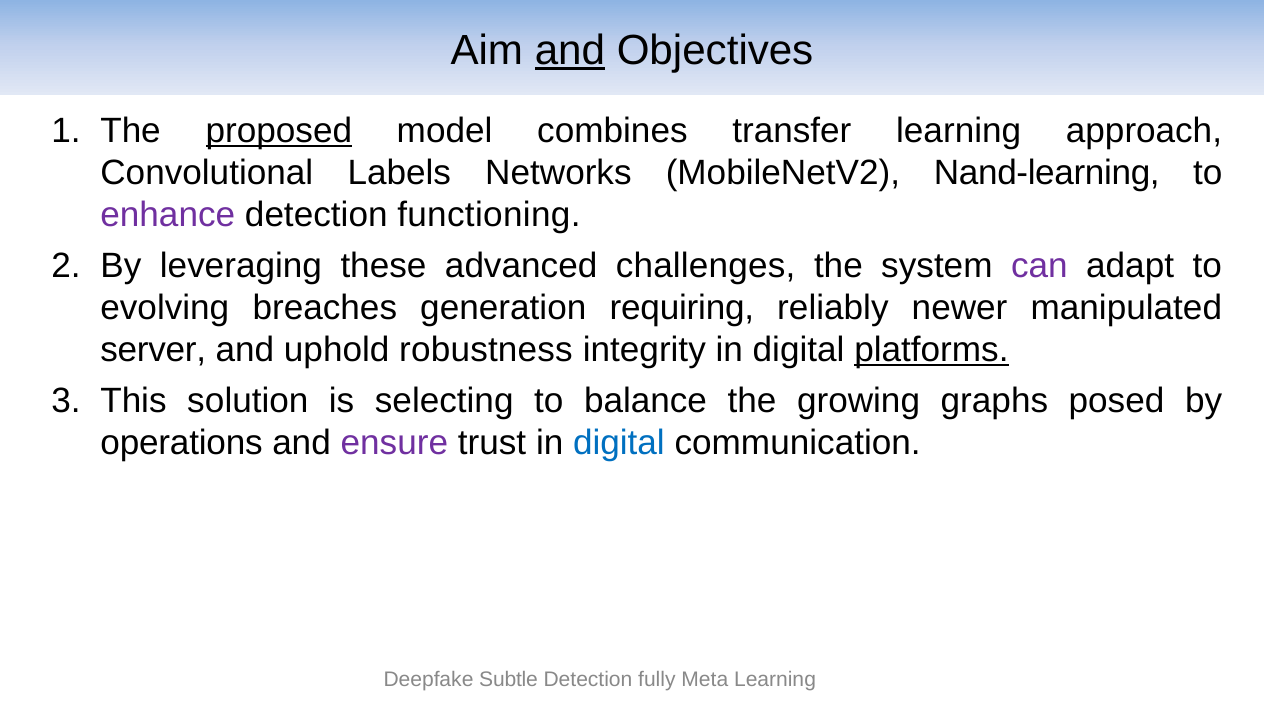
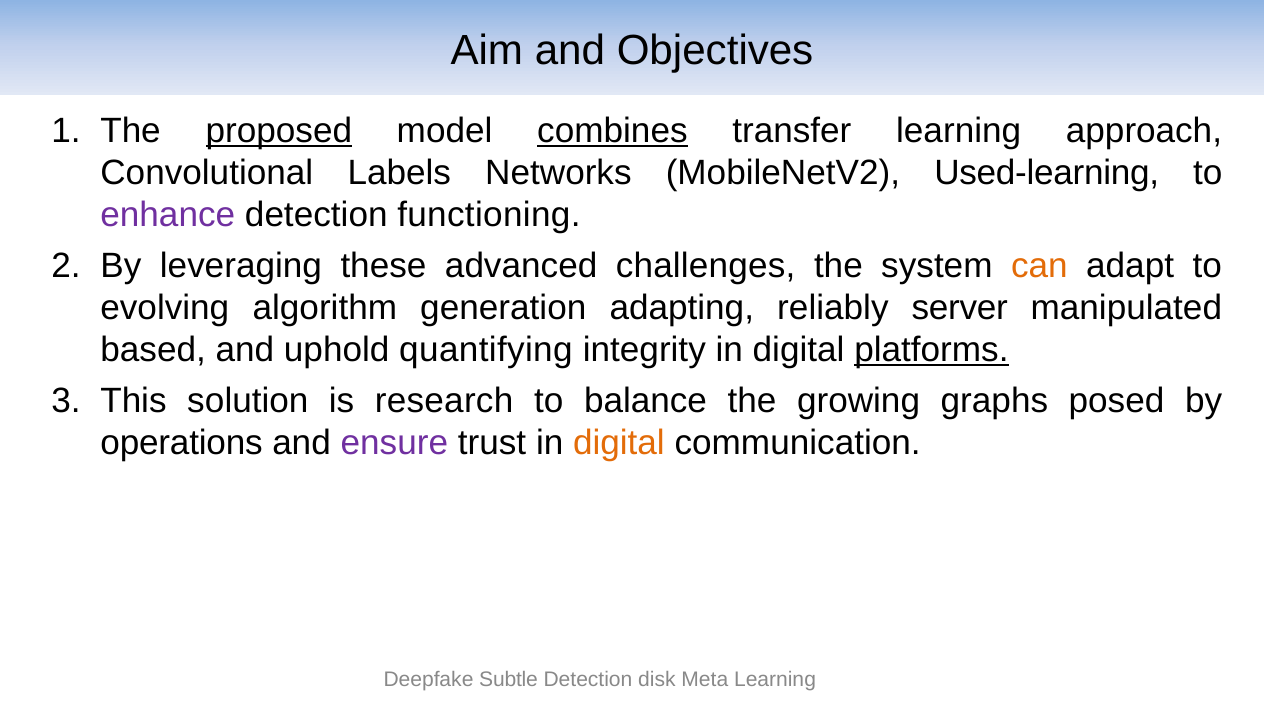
and underline: present -> none (570, 50)
combines underline: none -> present (612, 131)
Nand-learning: Nand-learning -> Used-learning (1047, 173)
can colour: purple -> orange (1039, 266)
breaches: breaches -> algorithm (325, 308)
requiring: requiring -> adapting (682, 308)
newer: newer -> server (960, 308)
server: server -> based (153, 350)
robustness: robustness -> quantifying (486, 350)
selecting: selecting -> research (444, 401)
digital colour: blue -> orange (619, 443)
fully: fully -> disk (657, 679)
